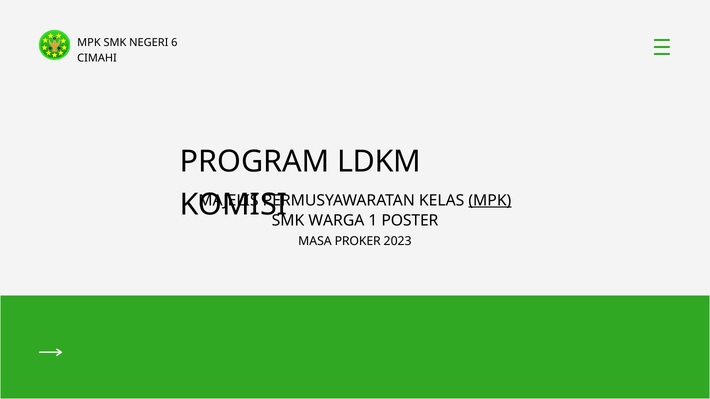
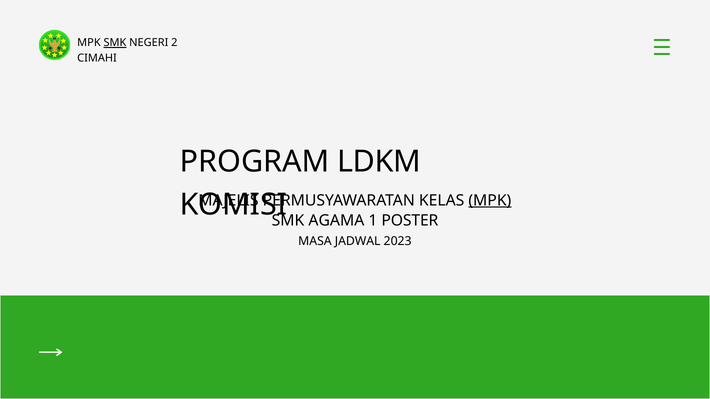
SMK underline: none -> present (115, 43)
6: 6 -> 2 (174, 43)
WARGA: WARGA -> AGAMA (336, 221)
PROKER: PROKER -> JADWAL (358, 241)
